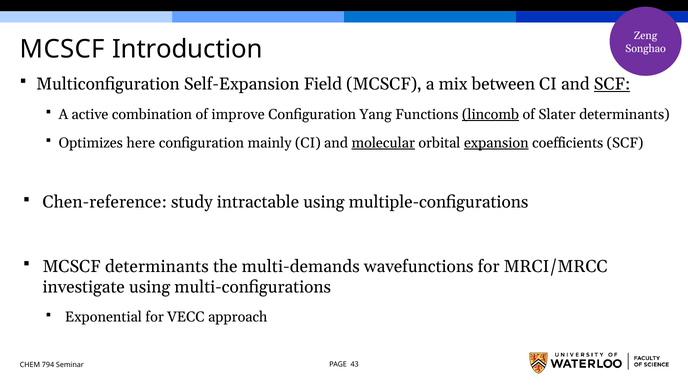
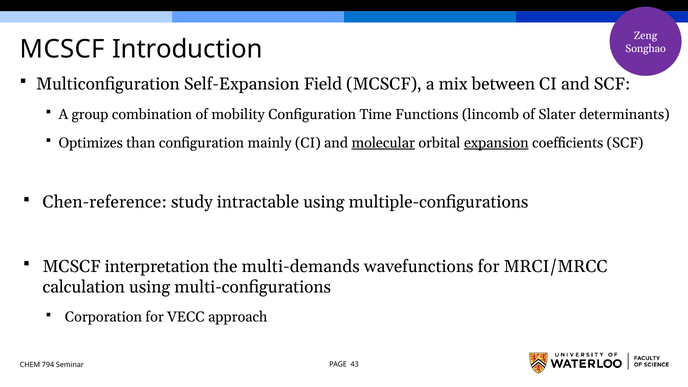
SCF underline: present -> none (612, 84)
active: active -> group (90, 114)
improve: improve -> mobility (238, 114)
Yang: Yang -> Time (376, 114)
lincomb underline: present -> none (491, 114)
here: here -> than (141, 143)
MCSCF determinants: determinants -> interpretation (157, 266)
investigate: investigate -> calculation (84, 287)
Exponential: Exponential -> Corporation (103, 317)
